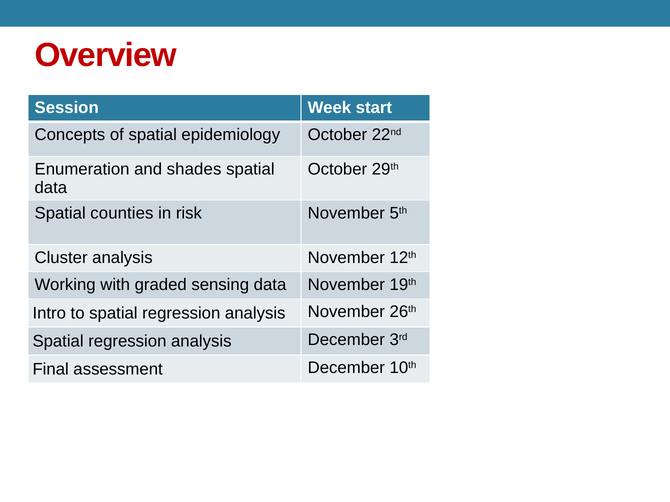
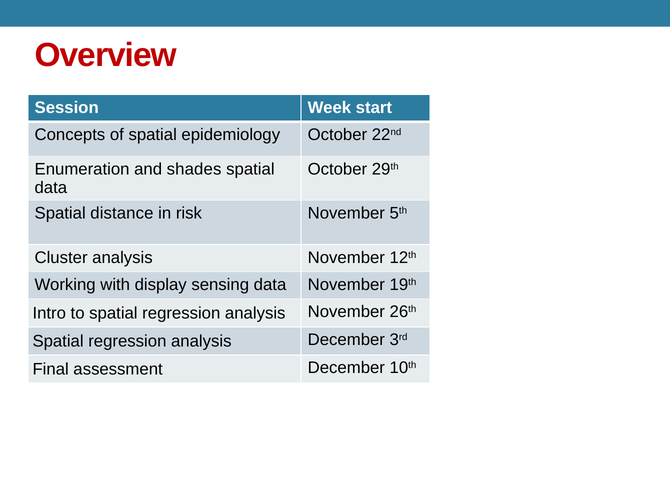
counties: counties -> distance (122, 214)
graded: graded -> display (161, 285)
